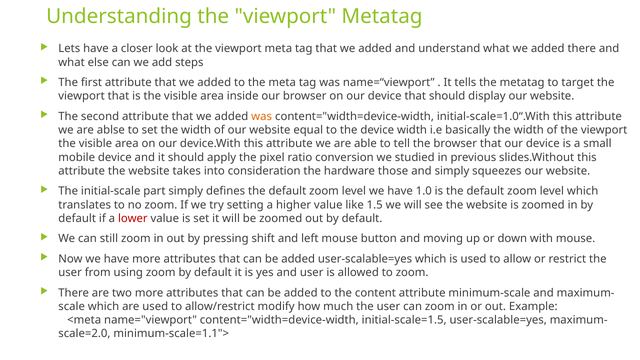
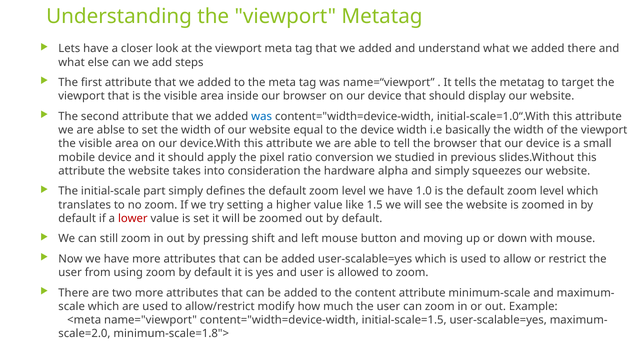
was colour: orange -> blue (262, 116)
those: those -> alpha (393, 171)
minimum-scale=1.1">: minimum-scale=1.1"> -> minimum-scale=1.8"> (171, 334)
